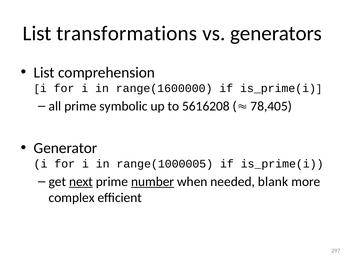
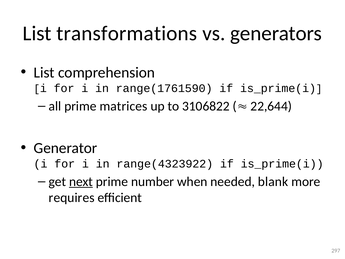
range(1600000: range(1600000 -> range(1761590 (164, 88)
symbolic: symbolic -> matrices (123, 106)
5616208: 5616208 -> 3106822 (206, 106)
78,405: 78,405 -> 22,644 (271, 106)
range(1000005: range(1000005 -> range(4323922 (165, 164)
number underline: present -> none (153, 182)
complex: complex -> requires (72, 198)
